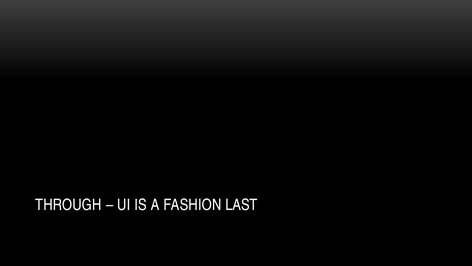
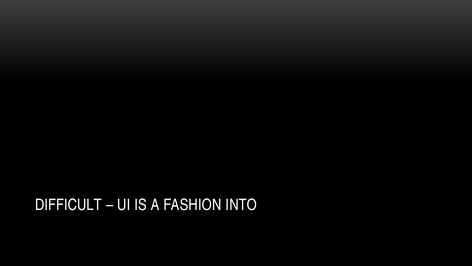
THROUGH: THROUGH -> DIFFICULT (68, 204)
LAST: LAST -> INTO (241, 204)
